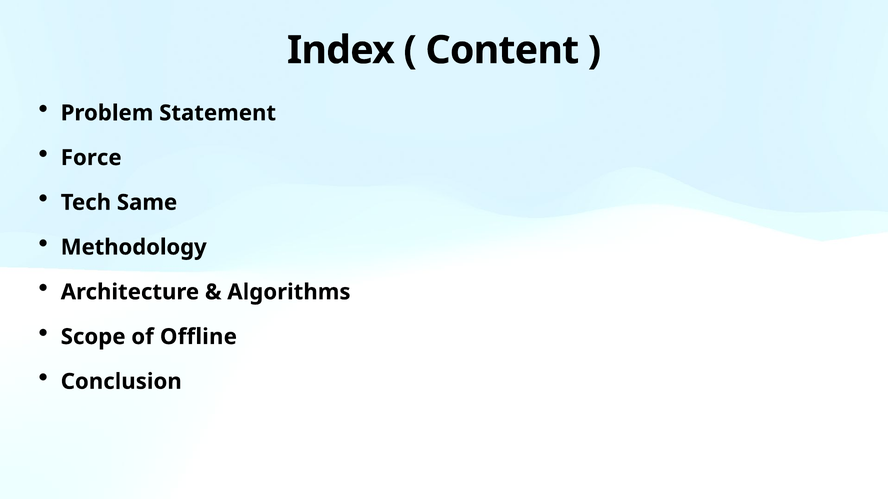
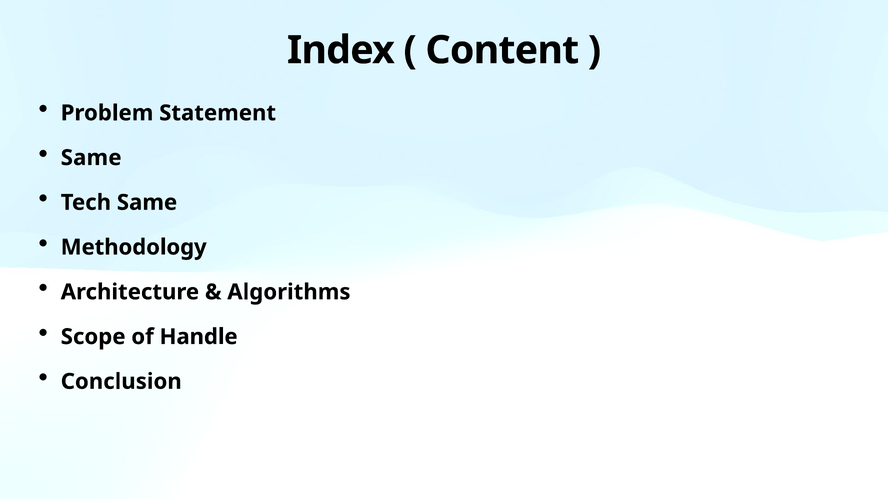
Force: Force -> Same (91, 158)
Offline: Offline -> Handle (199, 337)
